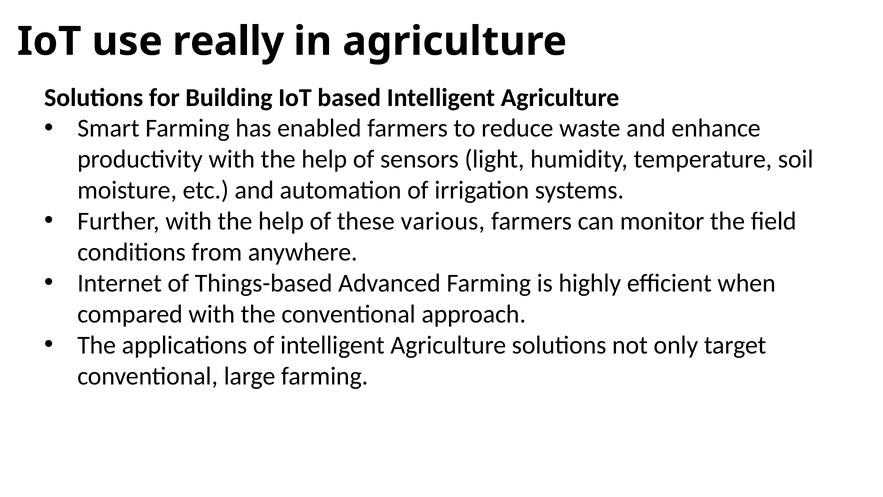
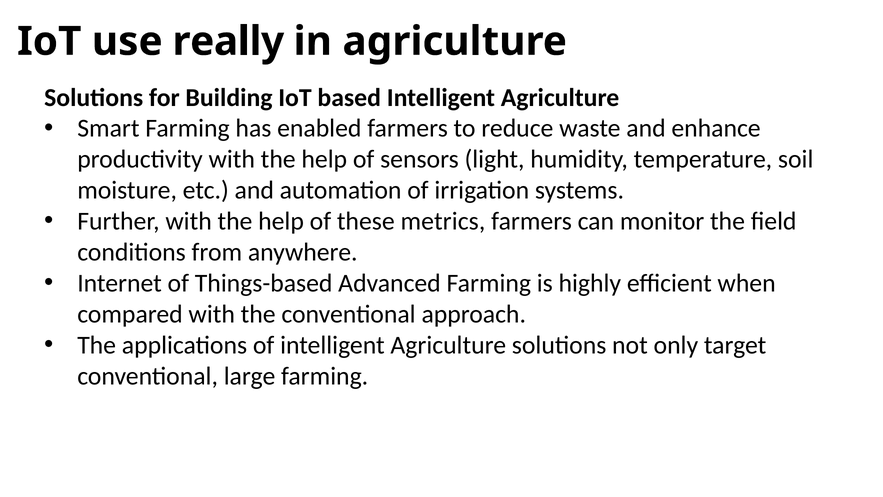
various: various -> metrics (443, 221)
